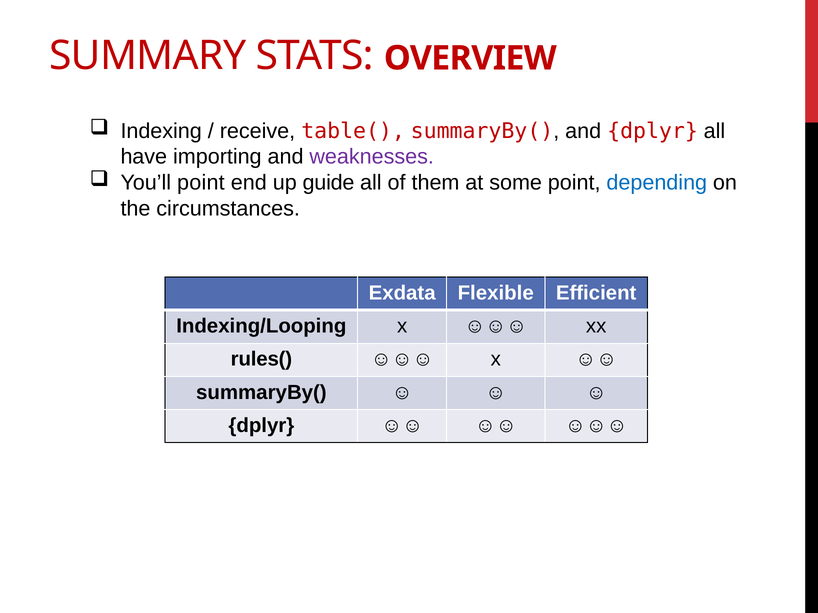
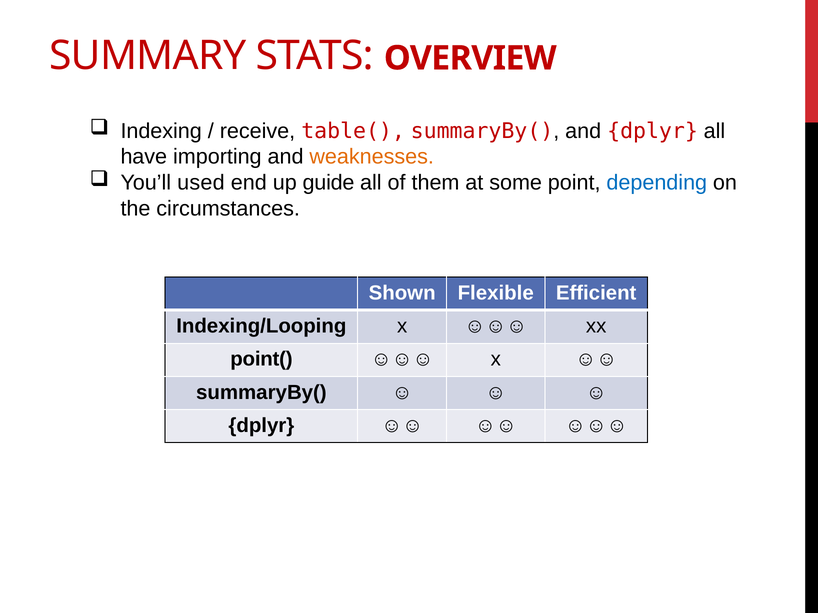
weaknesses colour: purple -> orange (372, 157)
You’ll point: point -> used (201, 183)
Exdata: Exdata -> Shown (402, 293)
rules(: rules( -> point( (261, 359)
